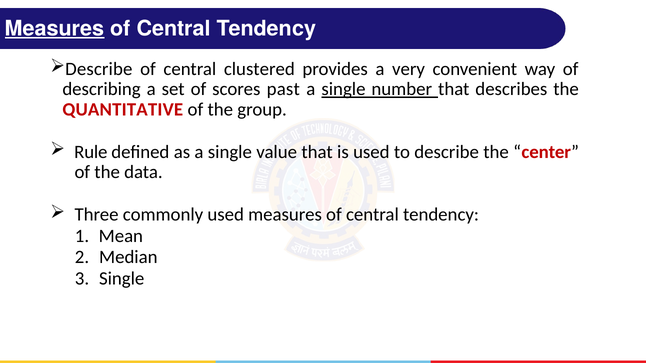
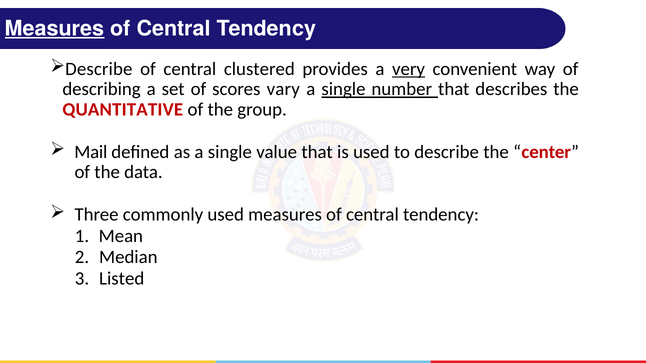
very underline: none -> present (409, 69)
past: past -> vary (283, 89)
Rule: Rule -> Mail (91, 152)
Single: Single -> Listed (122, 279)
